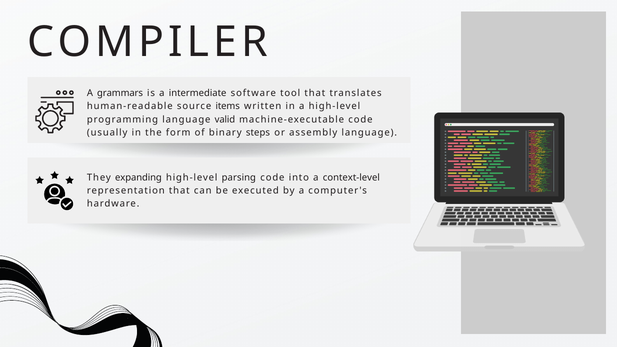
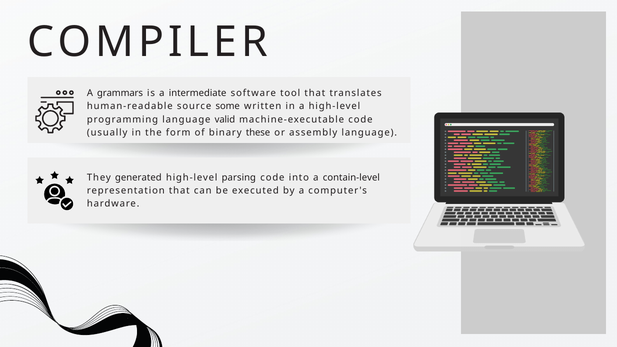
items: items -> some (228, 106)
steps: steps -> these (258, 133)
expanding: expanding -> generated (138, 178)
context-level: context-level -> contain-level (351, 178)
